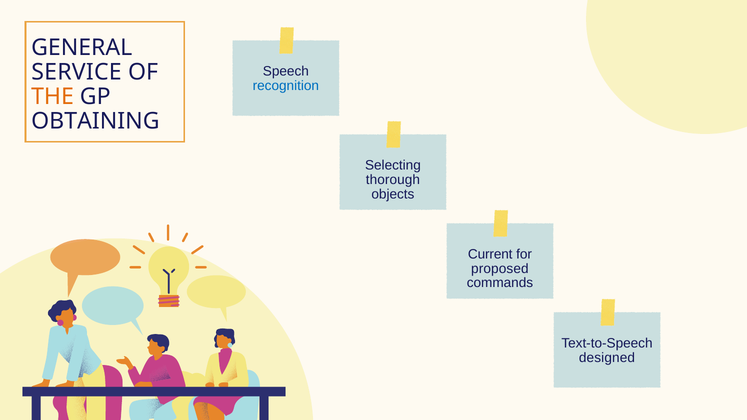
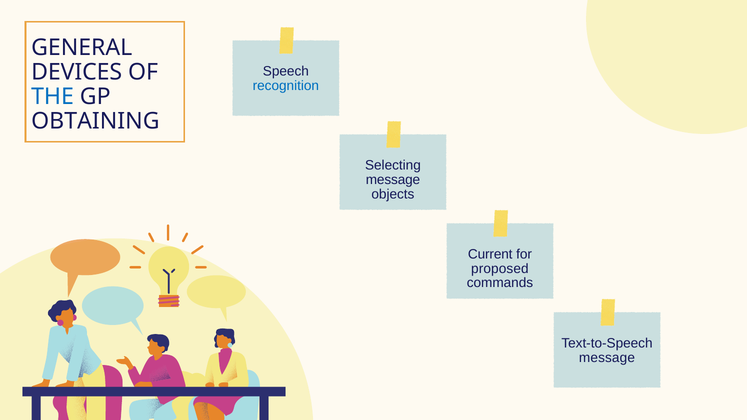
SERVICE: SERVICE -> DEVICES (77, 72)
THE colour: orange -> blue (53, 97)
thorough: thorough -> message (393, 180)
designed: designed -> message (607, 358)
